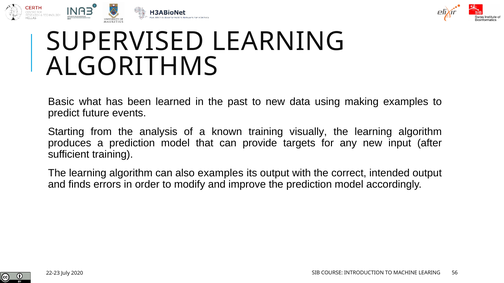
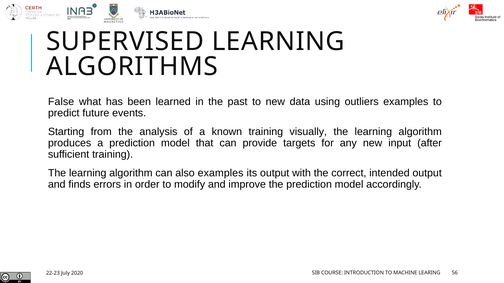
Basic: Basic -> False (61, 102)
making: making -> outliers (362, 102)
